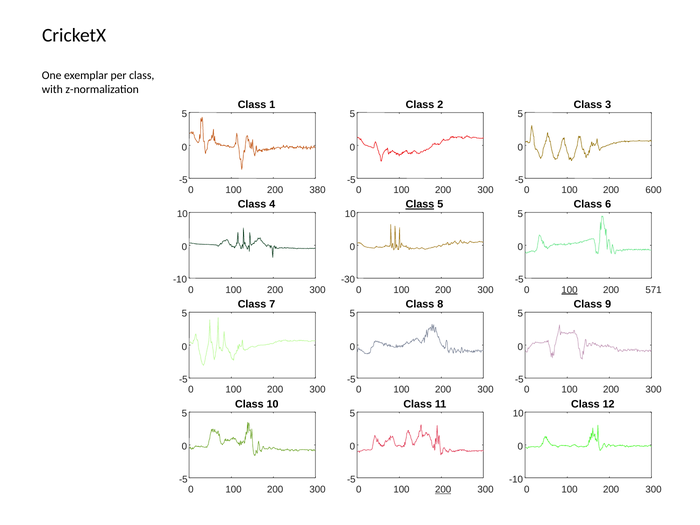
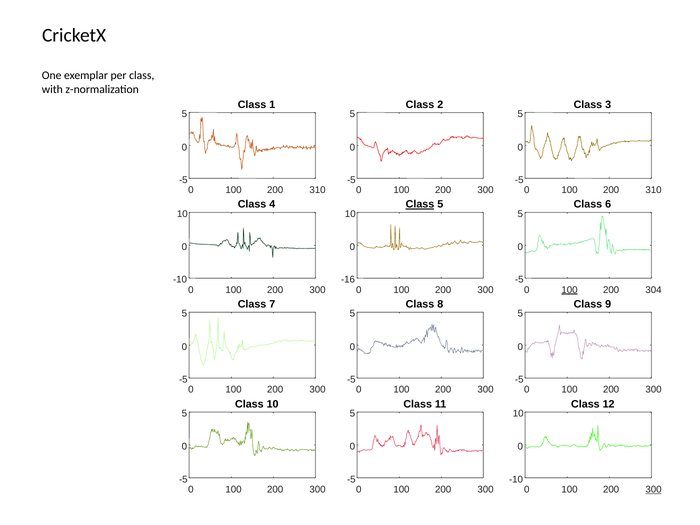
380: 380 -> 310 (317, 190)
600: 600 -> 310 (654, 190)
-30: -30 -> -16 (348, 280)
571: 571 -> 304 (654, 290)
200 underline: present -> none (443, 489)
300 underline: none -> present (654, 489)
